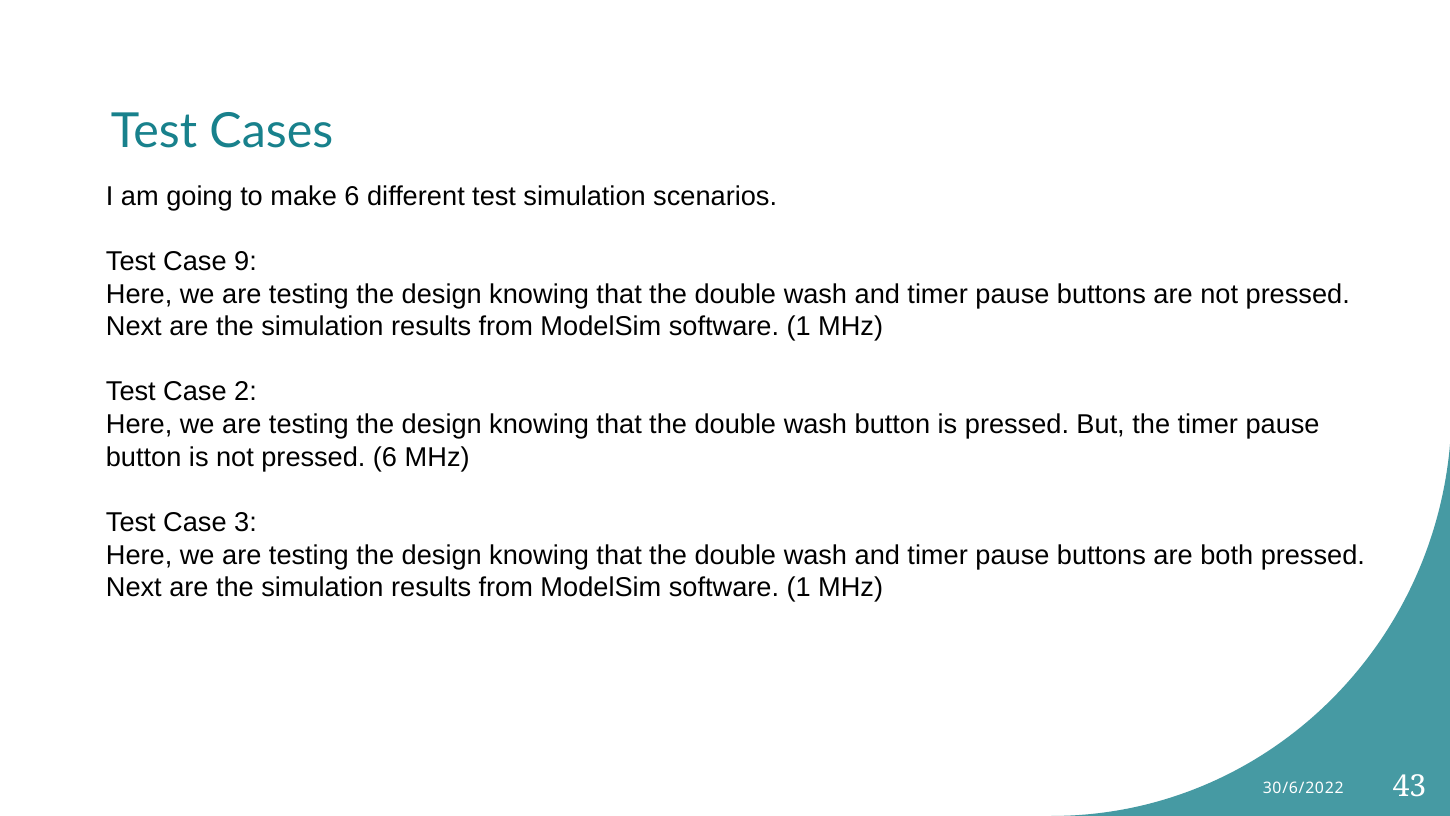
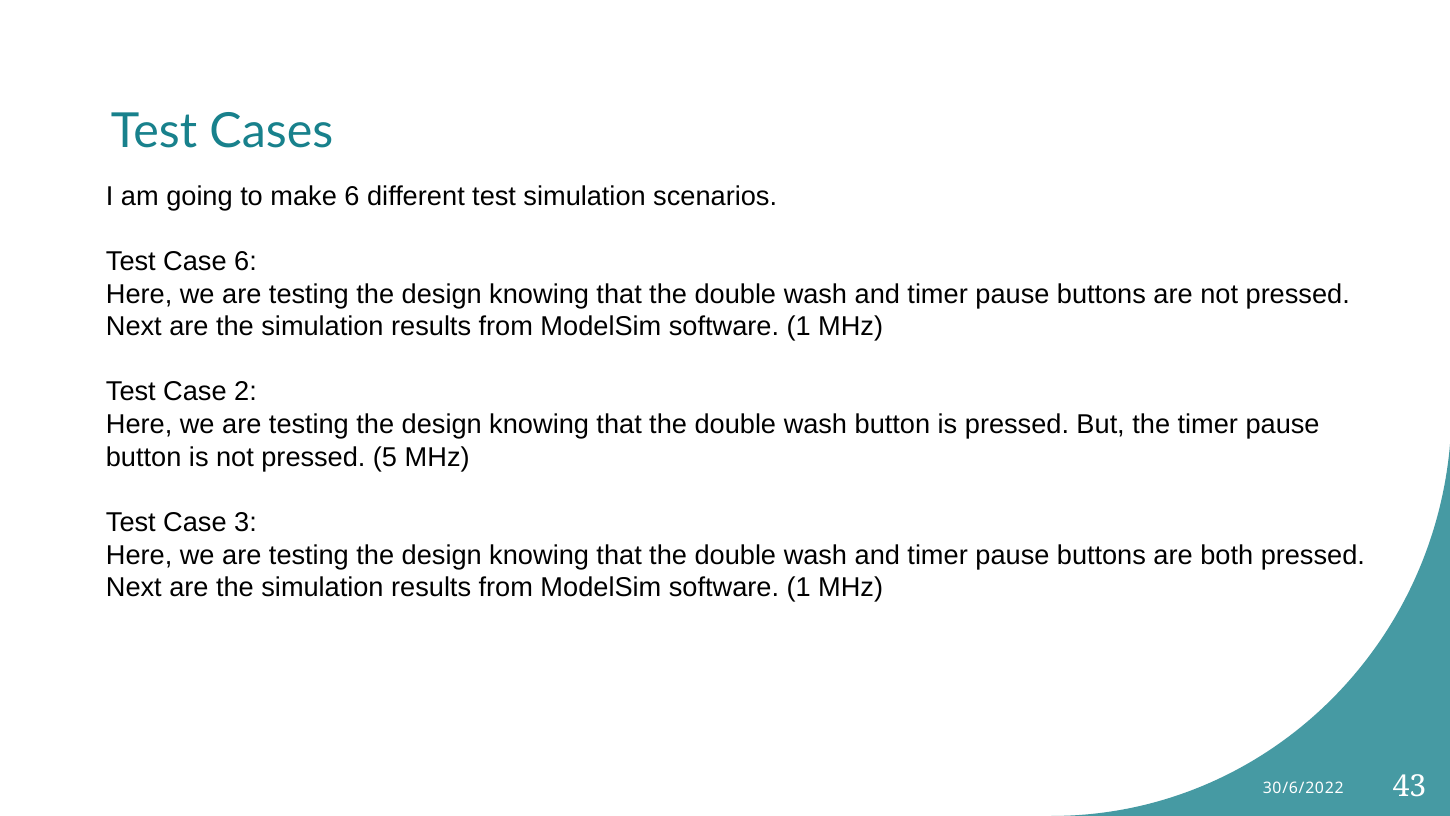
Case 9: 9 -> 6 (246, 261)
pressed 6: 6 -> 5 (385, 457)
